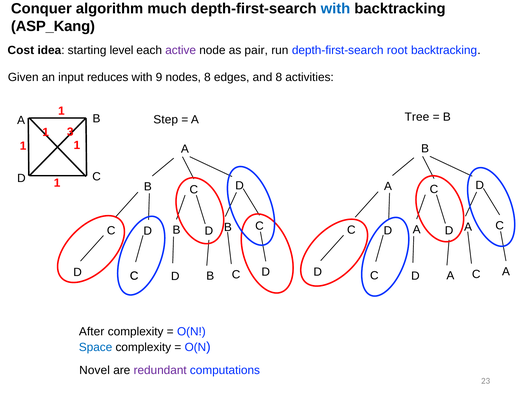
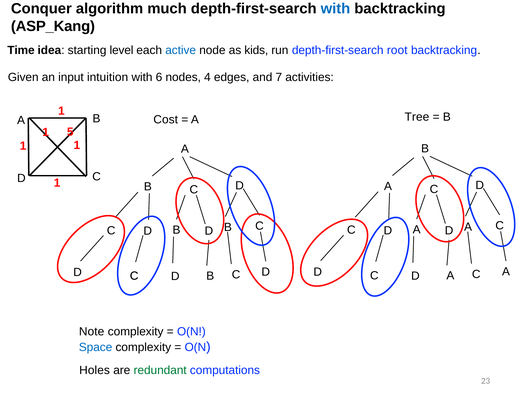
Cost: Cost -> Time (21, 50)
active colour: purple -> blue (181, 50)
pair: pair -> kids (256, 50)
reduces: reduces -> intuition (108, 77)
9: 9 -> 6 (159, 77)
nodes 8: 8 -> 4 (207, 77)
and 8: 8 -> 7 (279, 77)
Step: Step -> Cost (166, 120)
3: 3 -> 5 (70, 132)
After: After -> Note (92, 331)
Novel: Novel -> Holes (95, 370)
redundant colour: purple -> green (160, 370)
